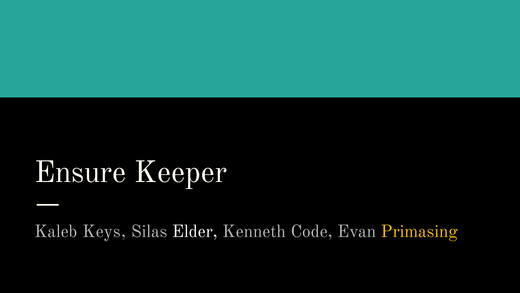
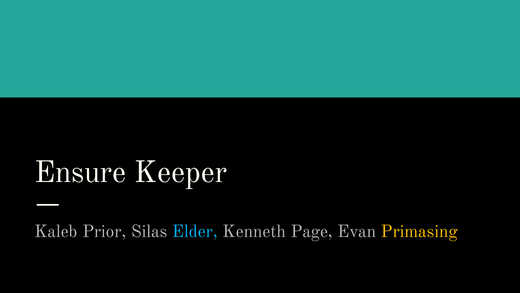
Keys: Keys -> Prior (104, 231)
Elder colour: white -> light blue (195, 231)
Code: Code -> Page (312, 231)
